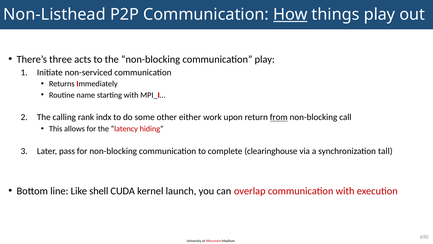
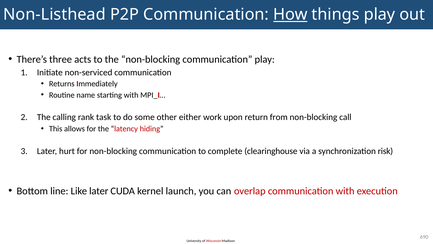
indx: indx -> task (104, 117)
from underline: present -> none (279, 117)
pass: pass -> hurt (67, 151)
tall: tall -> risk (385, 151)
Like shell: shell -> later (99, 191)
